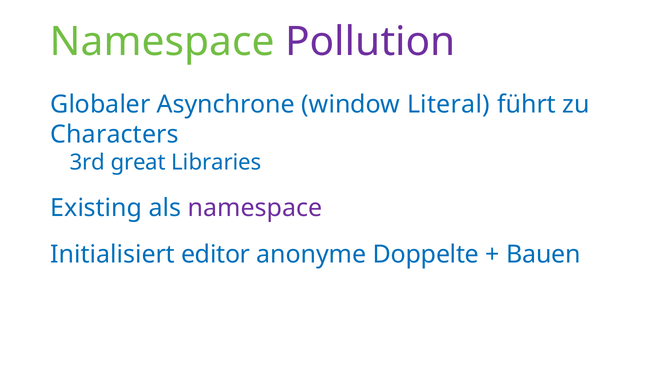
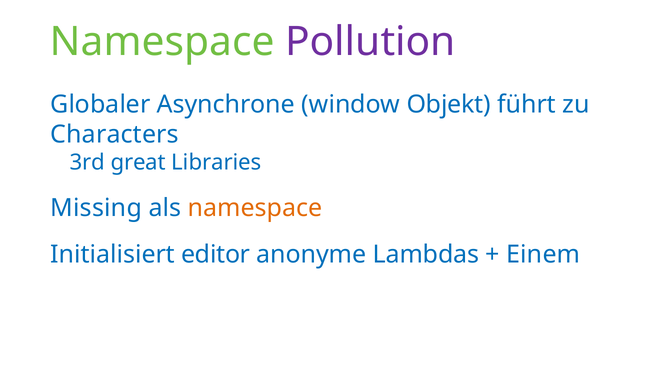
Literal: Literal -> Objekt (449, 105)
Existing: Existing -> Missing (96, 208)
namespace colour: purple -> orange (255, 208)
Doppelte: Doppelte -> Lambdas (426, 255)
Bauen: Bauen -> Einem (543, 255)
